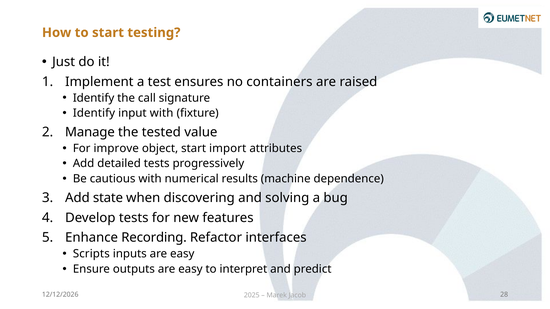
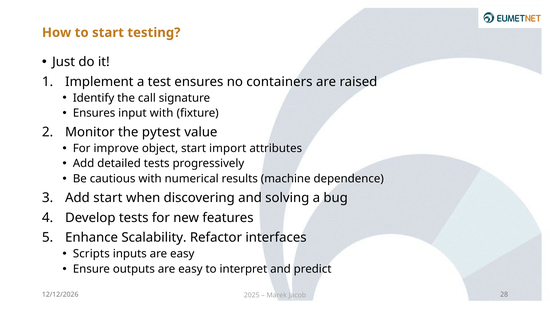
Identify: Identify -> Ensures (94, 113)
Manage: Manage -> Monitor (90, 132)
tested: tested -> pytest (161, 132)
Add state: state -> start (108, 198)
Recording: Recording -> Scalability (154, 238)
